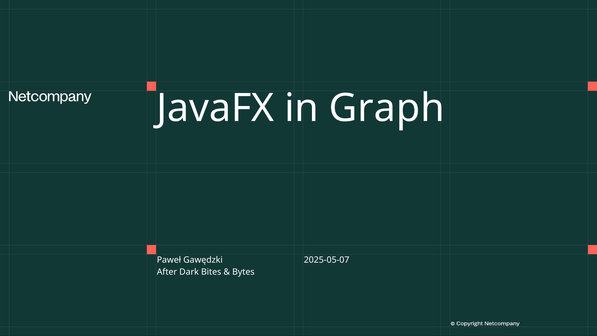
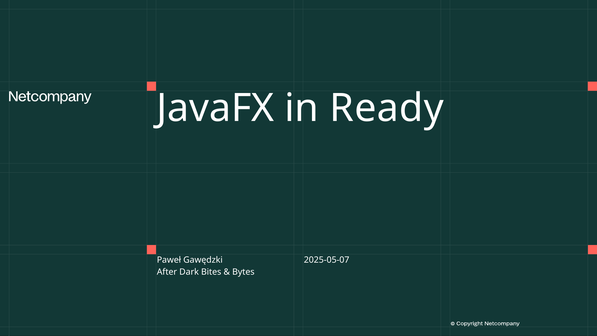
Graph: Graph -> Ready (387, 108)
